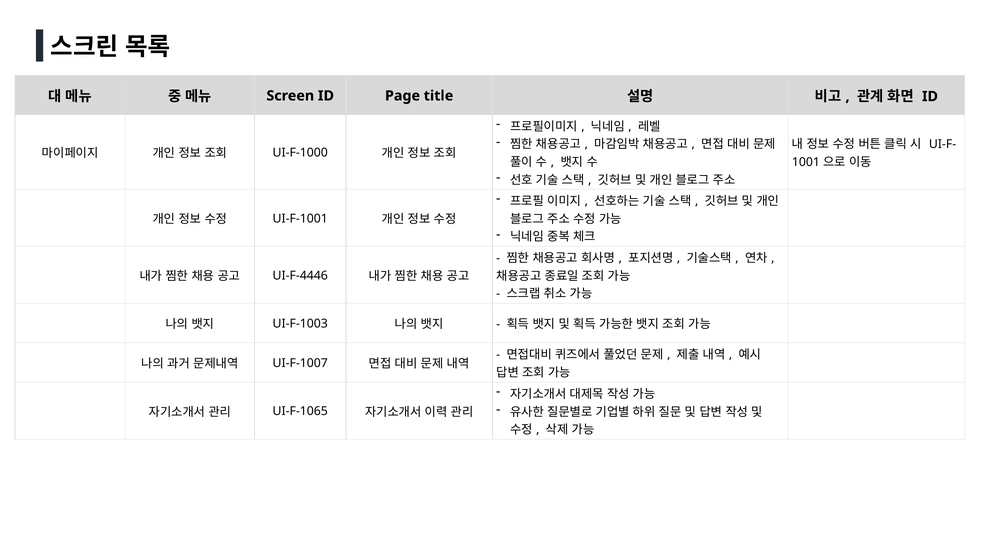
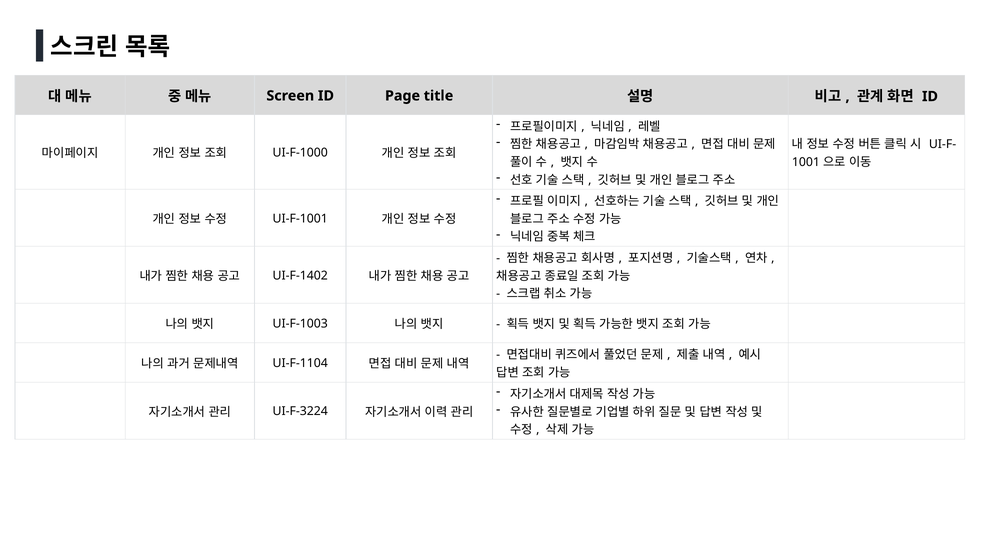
UI-F-4446: UI-F-4446 -> UI-F-1402 (300, 275)
UI-F-1007: UI-F-1007 -> UI-F-1104 (300, 363)
UI-F-1065: UI-F-1065 -> UI-F-3224 (300, 411)
